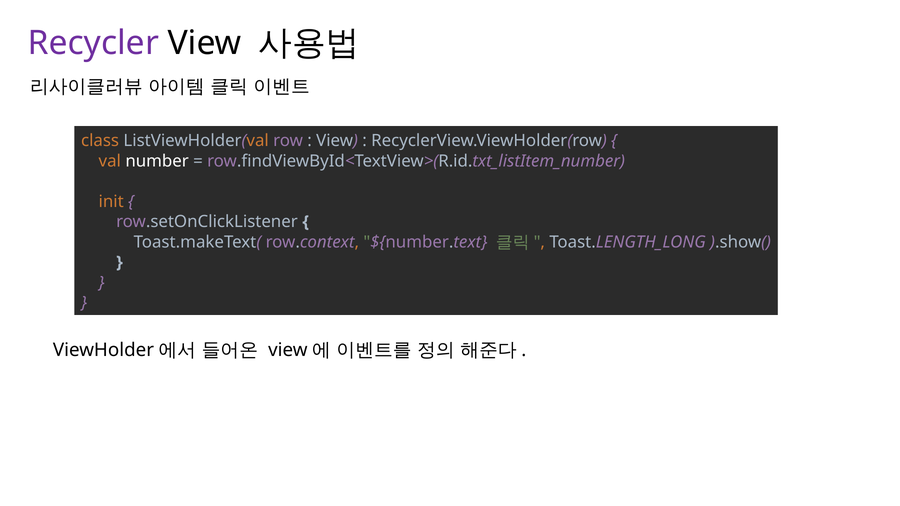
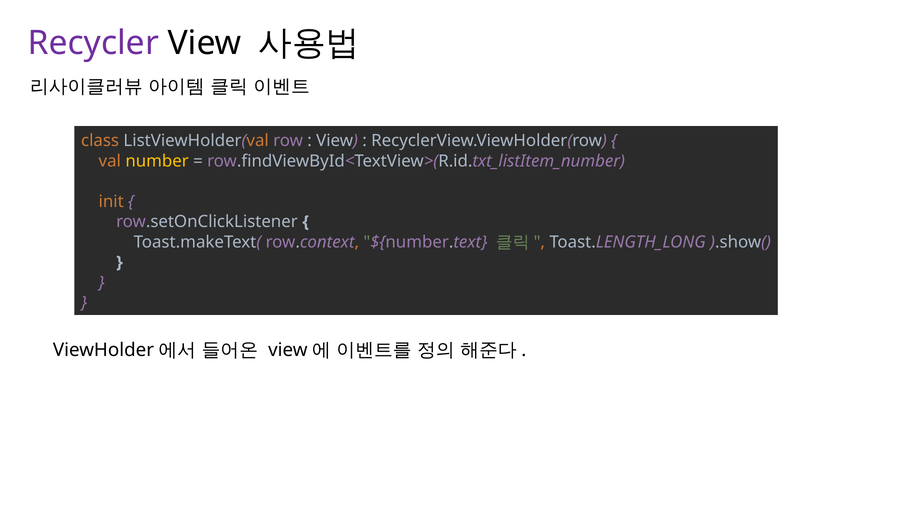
number colour: white -> yellow (157, 161)
